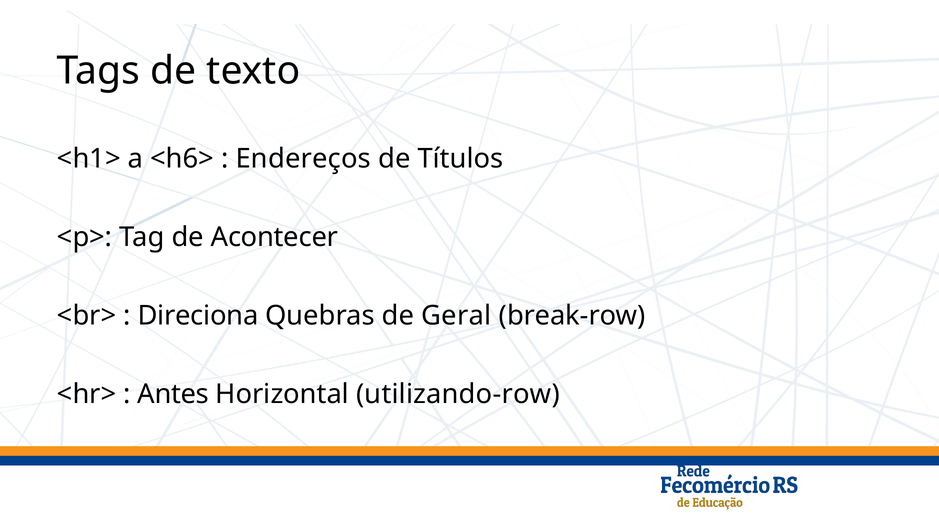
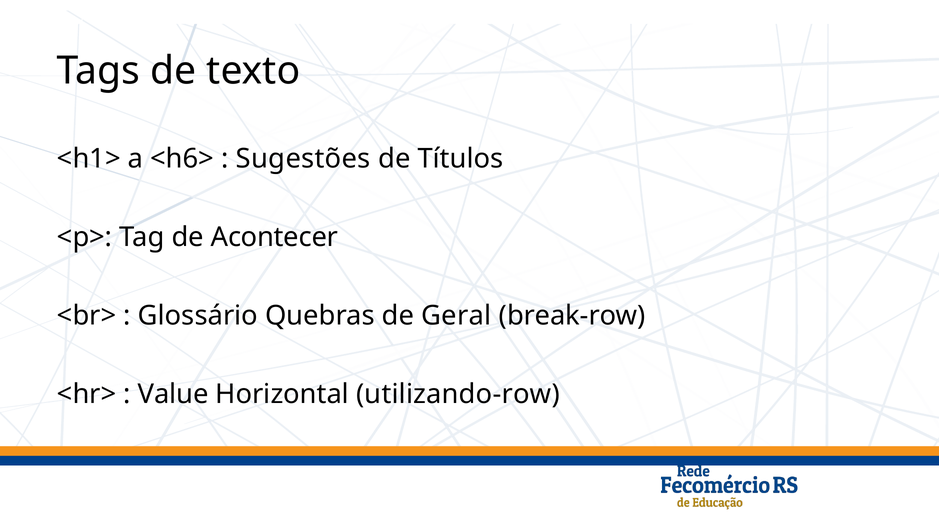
Endereços: Endereços -> Sugestões (303, 159)
Direciona: Direciona -> Glossário (198, 316)
Antes: Antes -> Value (173, 395)
